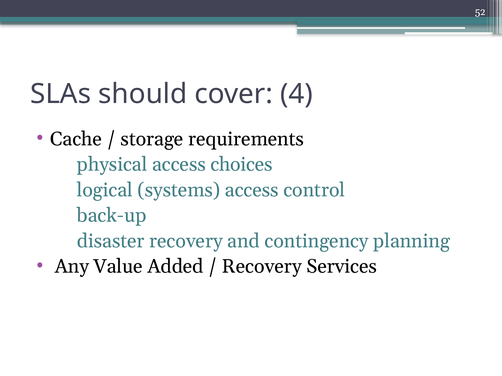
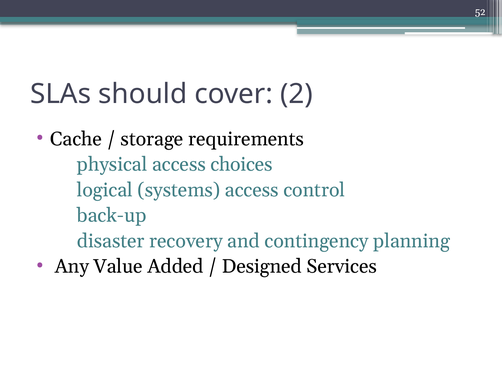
4: 4 -> 2 (296, 94)
Recovery: Recovery -> Designed (262, 267)
